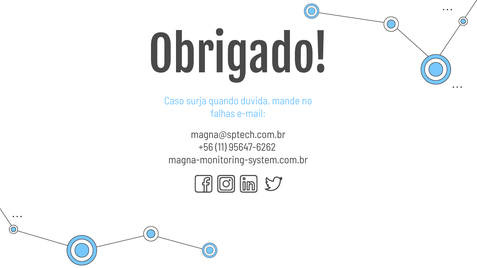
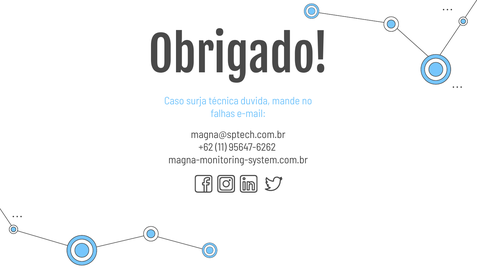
quando: quando -> técnica (224, 101)
+56: +56 -> +62 (206, 148)
